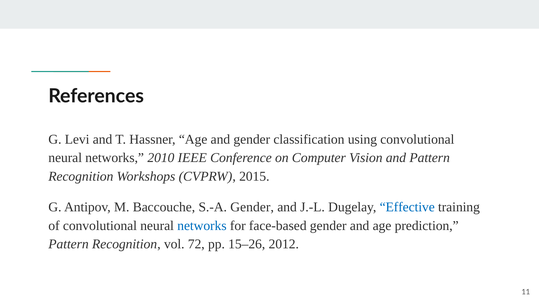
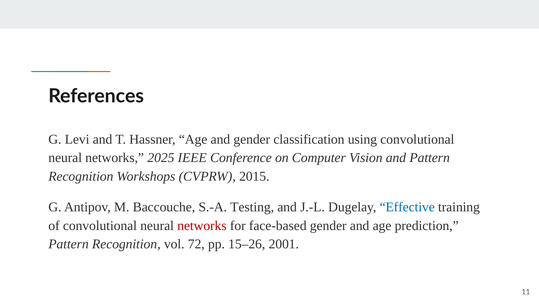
2010: 2010 -> 2025 (161, 158)
S.-A Gender: Gender -> Testing (252, 207)
networks colour: blue -> red (202, 226)
2012: 2012 -> 2001 (284, 244)
